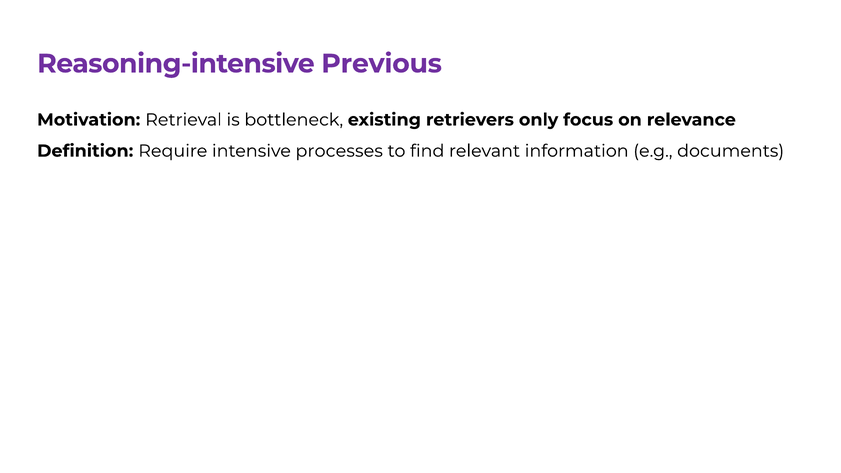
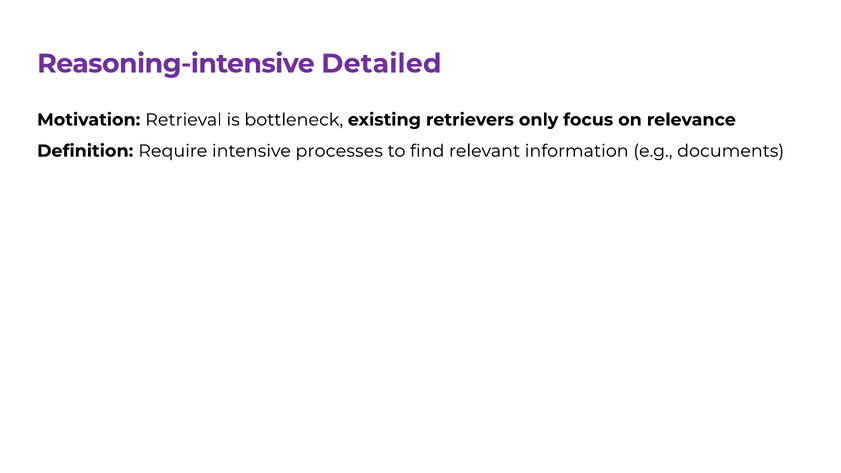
Previous: Previous -> Detailed (381, 64)
